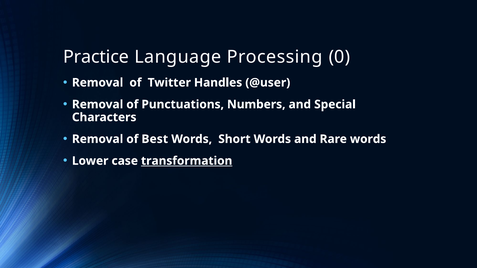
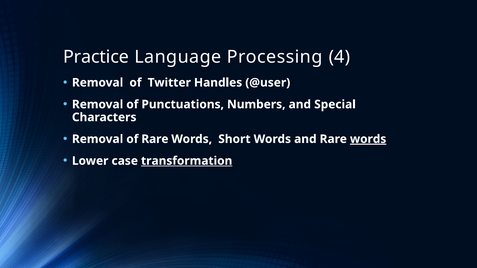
0: 0 -> 4 (339, 57)
of Best: Best -> Rare (155, 139)
words underline: none -> present (368, 139)
